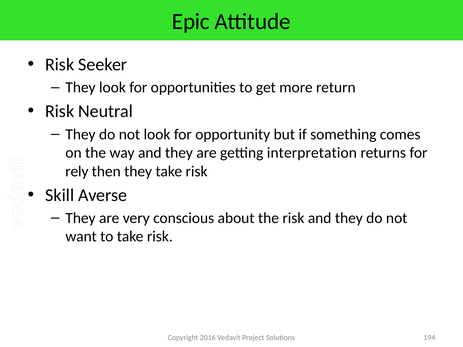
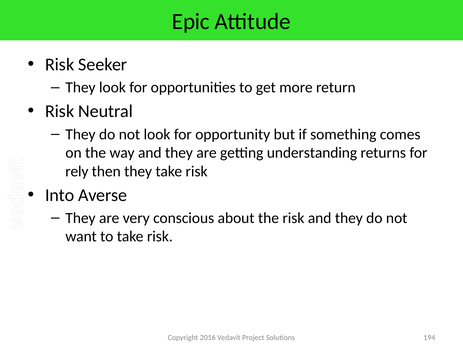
interpretation: interpretation -> understanding (312, 153)
Skill: Skill -> Into (60, 195)
